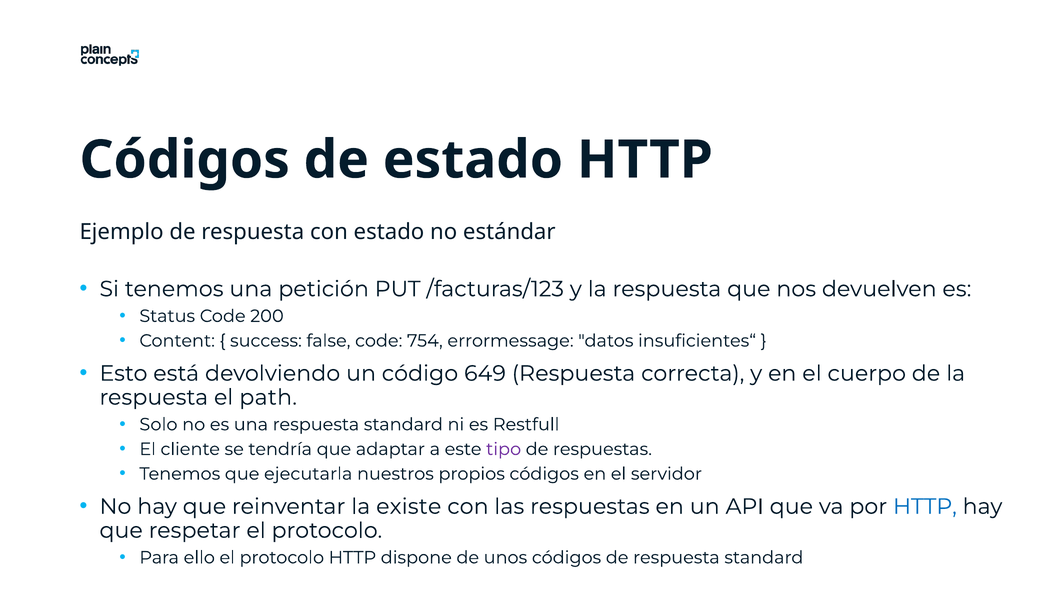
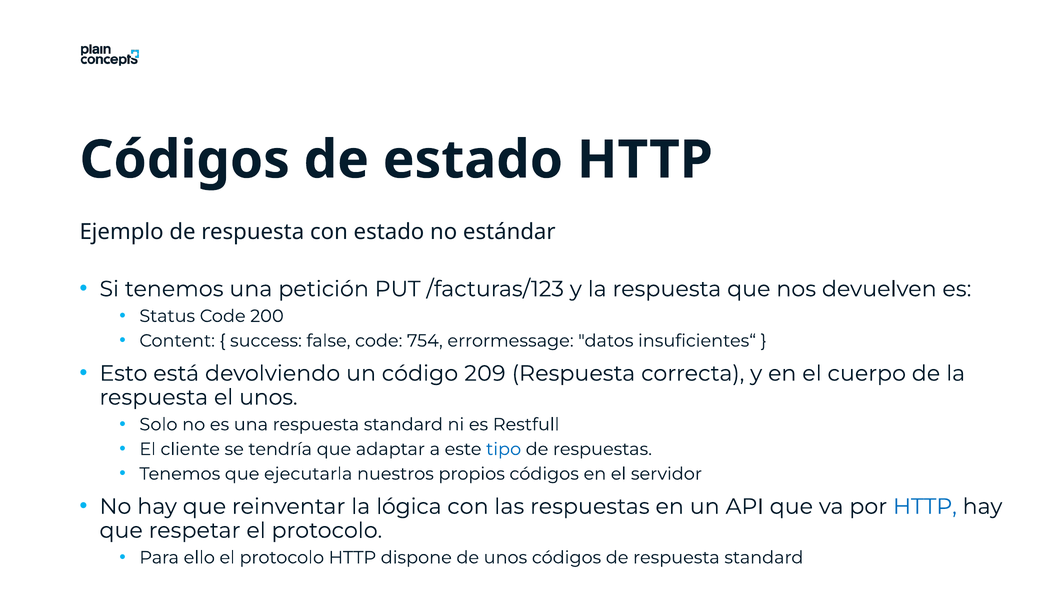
649: 649 -> 209 (485, 373)
el path: path -> unos (268, 397)
tipo colour: purple -> blue (504, 449)
existe: existe -> lógica (409, 506)
